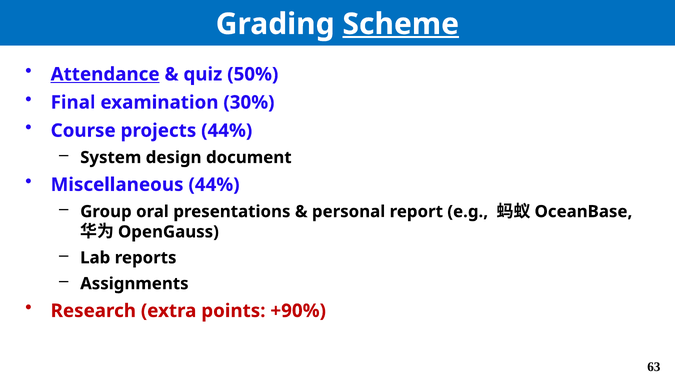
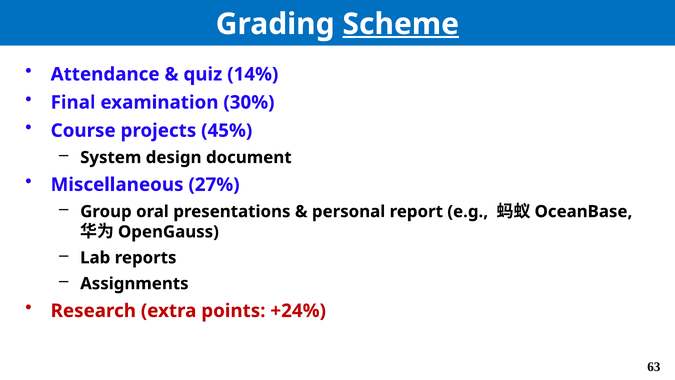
Attendance underline: present -> none (105, 74)
50%: 50% -> 14% (253, 74)
projects 44%: 44% -> 45% (227, 131)
Miscellaneous 44%: 44% -> 27% (214, 185)
+90%: +90% -> +24% (298, 311)
